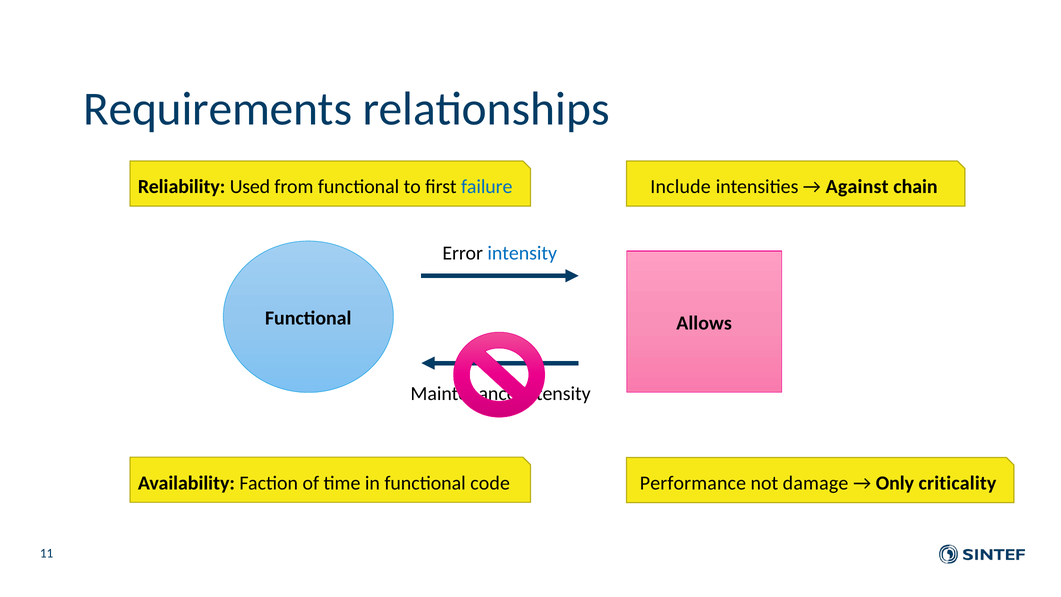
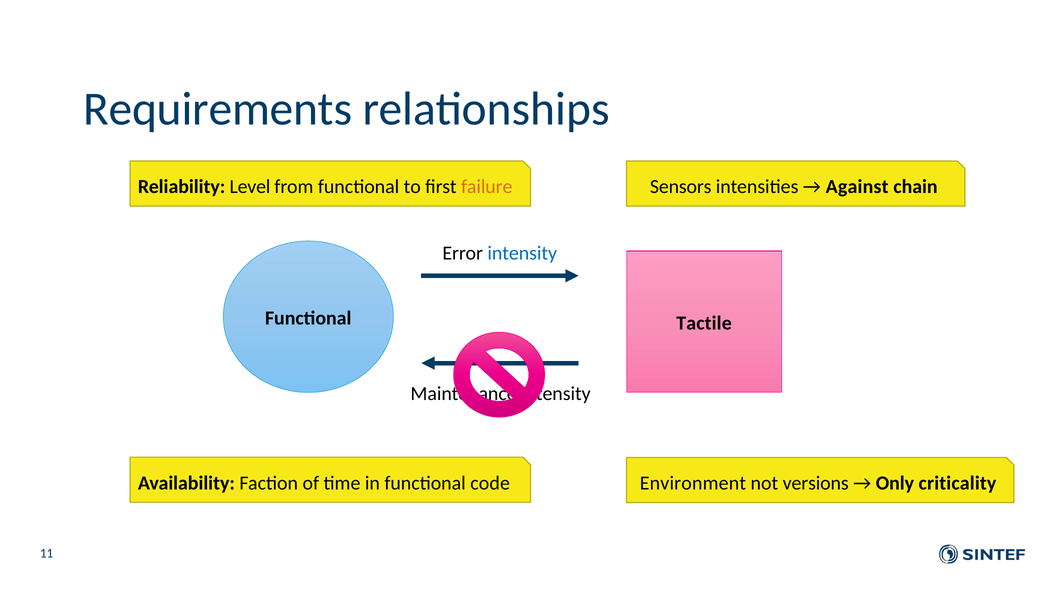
Used: Used -> Level (250, 187)
failure colour: blue -> orange (487, 187)
Include: Include -> Sensors (681, 187)
Allows: Allows -> Tactile (704, 323)
Performance: Performance -> Environment (693, 483)
damage: damage -> versions (816, 483)
